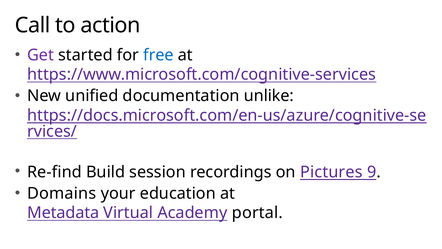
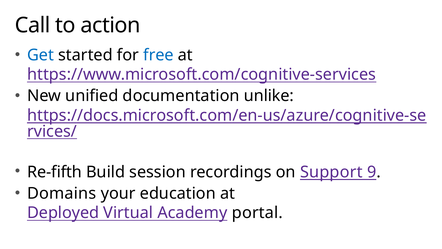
Get colour: purple -> blue (41, 55)
Re-find: Re-find -> Re-fifth (55, 172)
Pictures: Pictures -> Support (331, 172)
Metadata: Metadata -> Deployed (63, 213)
